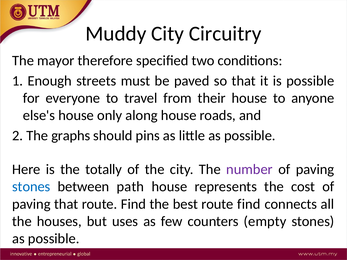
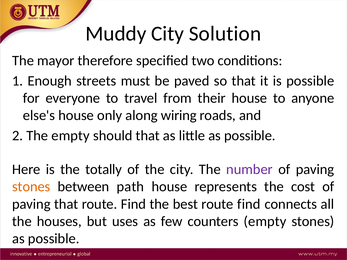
Circuitry: Circuitry -> Solution (225, 34)
along house: house -> wiring (179, 116)
The graphs: graphs -> empty (71, 136)
should pins: pins -> that (148, 136)
stones colour: blue -> orange (31, 187)
